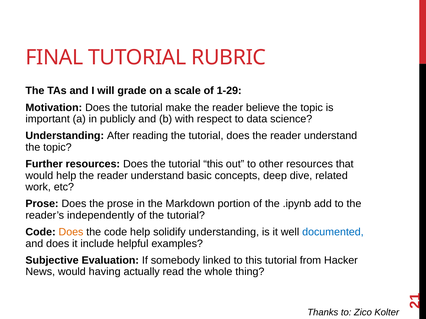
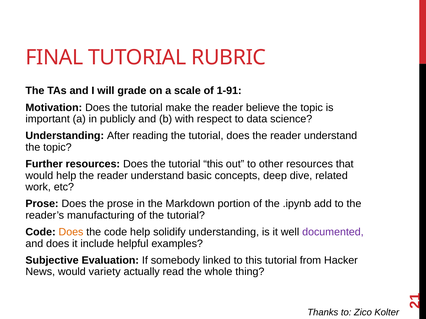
1-29: 1-29 -> 1-91 (229, 91)
independently: independently -> manufacturing (101, 216)
documented colour: blue -> purple (333, 232)
having: having -> variety (105, 272)
